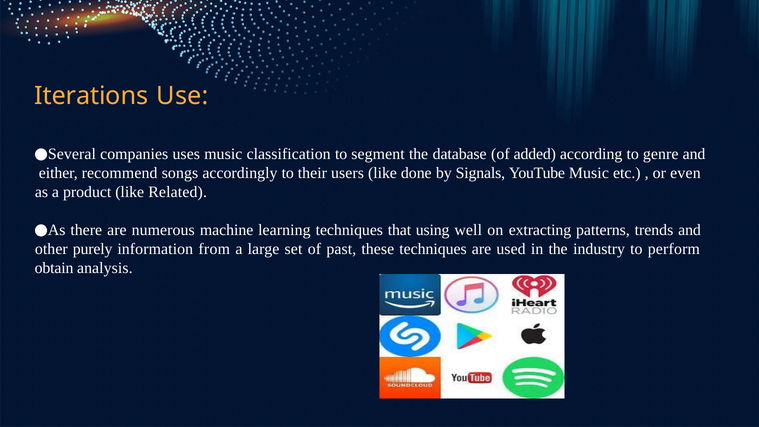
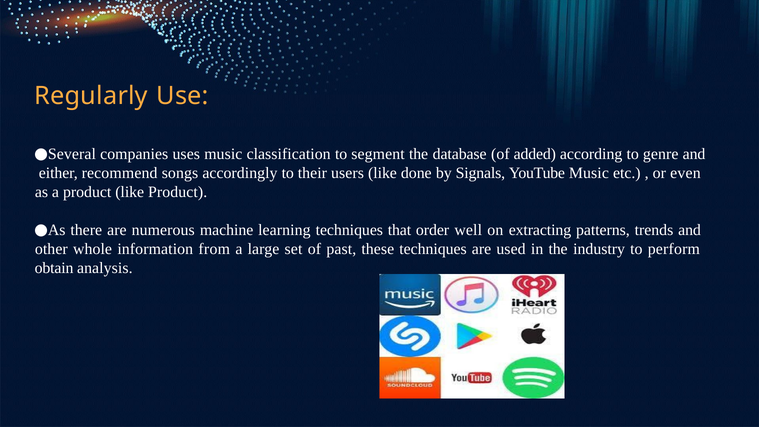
Iterations: Iterations -> Regularly (91, 96)
like Related: Related -> Product (178, 192)
using: using -> order (433, 230)
purely: purely -> whole (93, 249)
